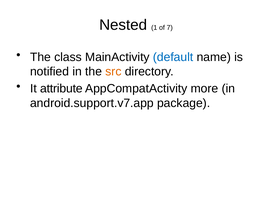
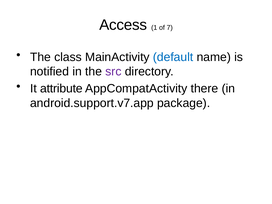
Nested: Nested -> Access (123, 25)
src colour: orange -> purple (113, 72)
more: more -> there (204, 89)
